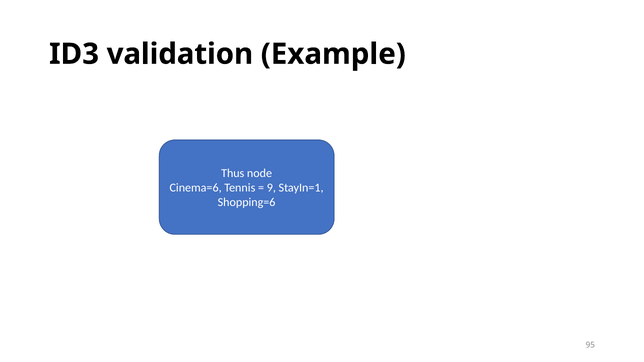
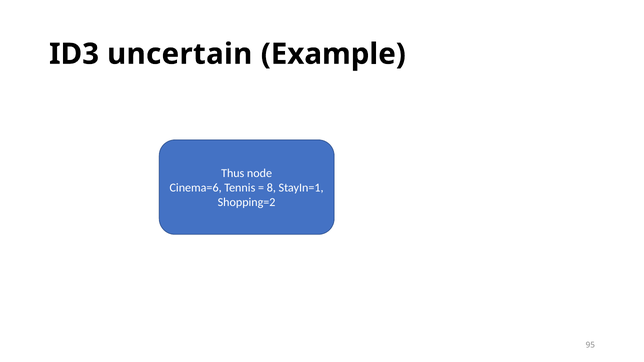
validation: validation -> uncertain (180, 54)
9: 9 -> 8 (271, 188)
Shopping=6: Shopping=6 -> Shopping=2 (247, 203)
